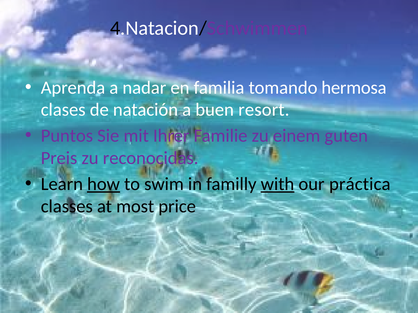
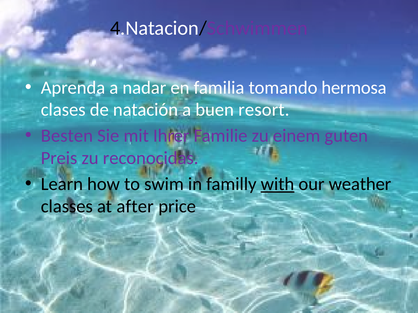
Puntos: Puntos -> Besten (67, 136)
how underline: present -> none (104, 184)
práctica: práctica -> weather (360, 184)
most: most -> after (135, 207)
